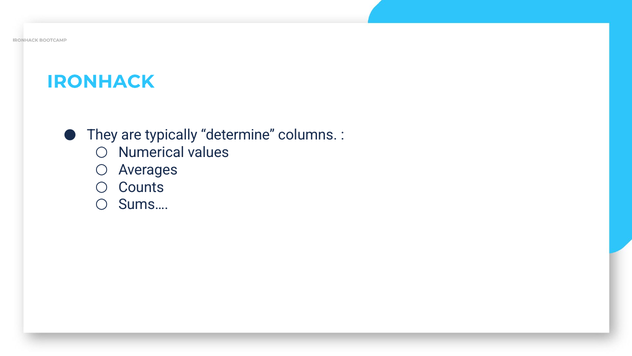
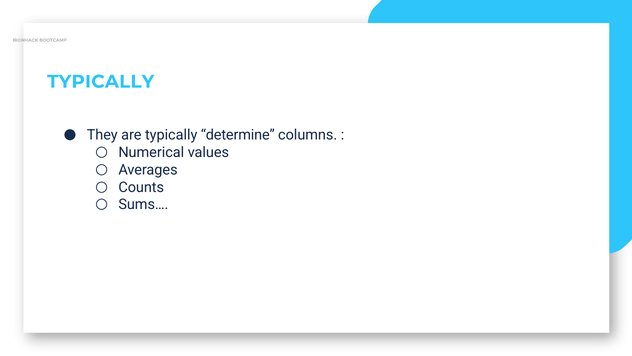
IRONHACK: IRONHACK -> TYPICALLY (101, 82)
